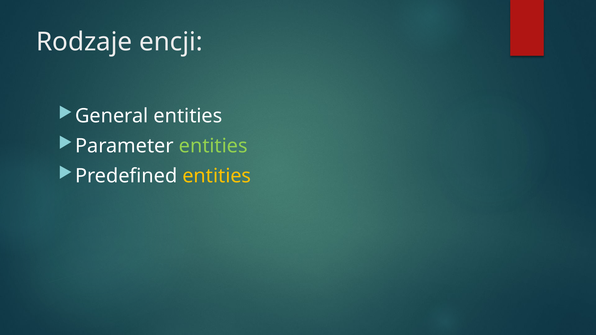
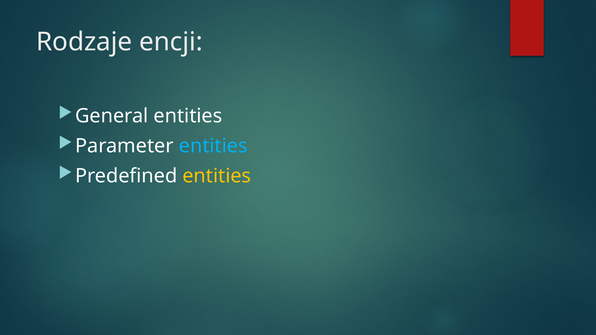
entities colour: light green -> light blue (213, 146)
